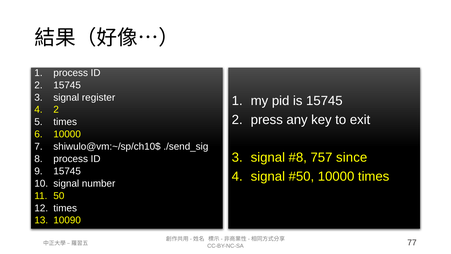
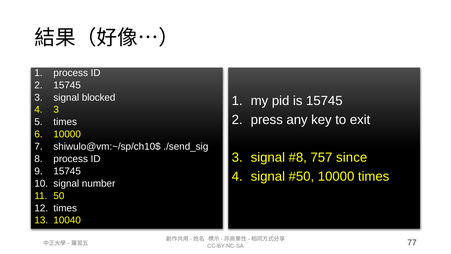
register: register -> blocked (99, 97)
2: 2 -> 3 (56, 110)
10090: 10090 -> 10040 (67, 220)
